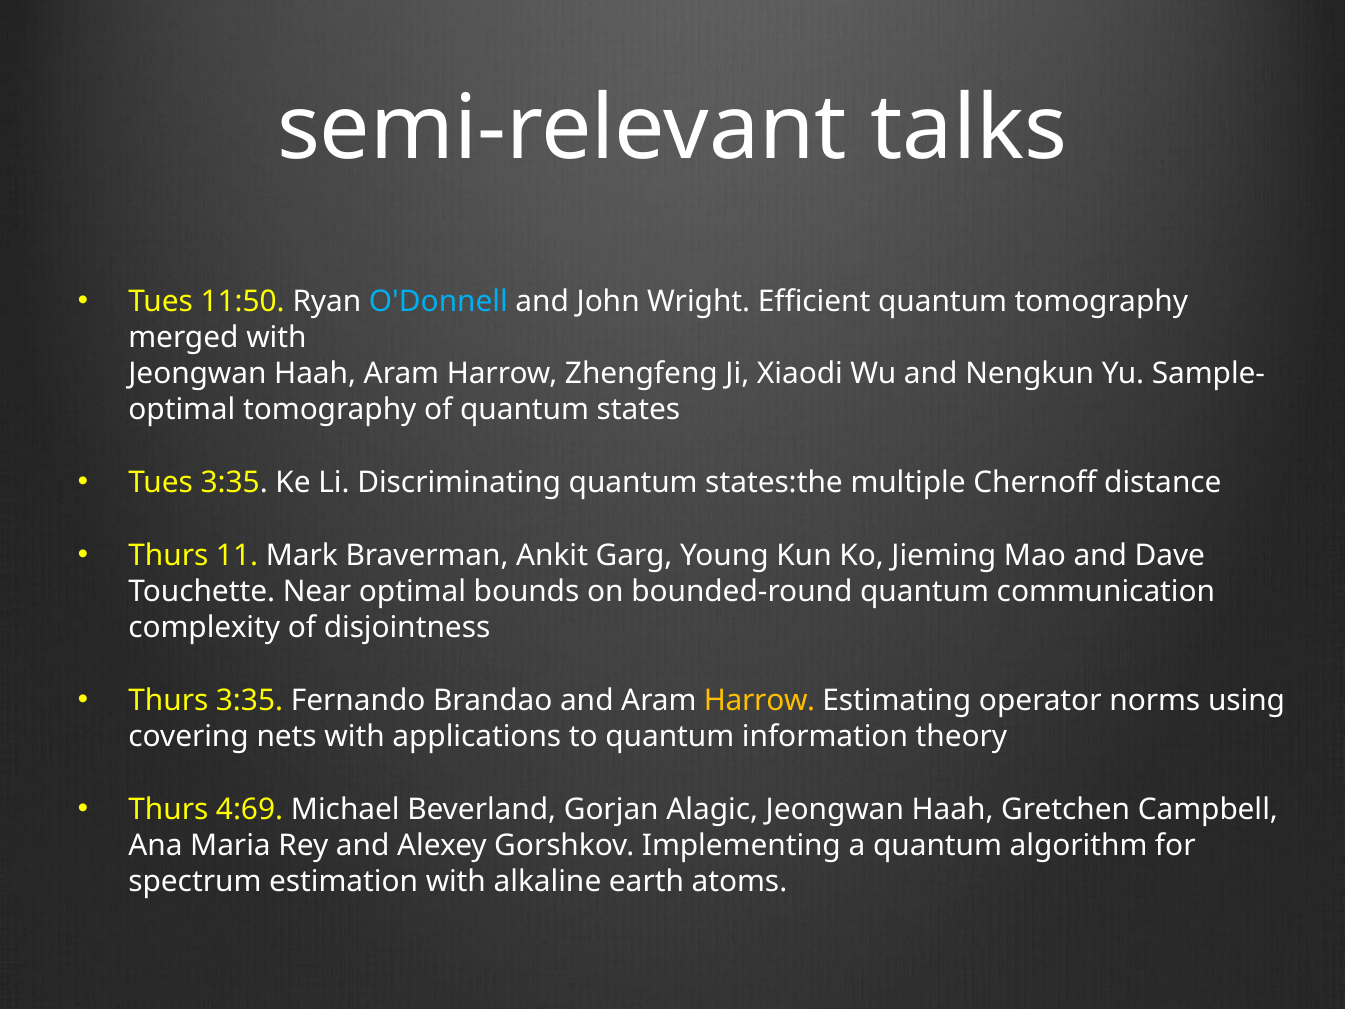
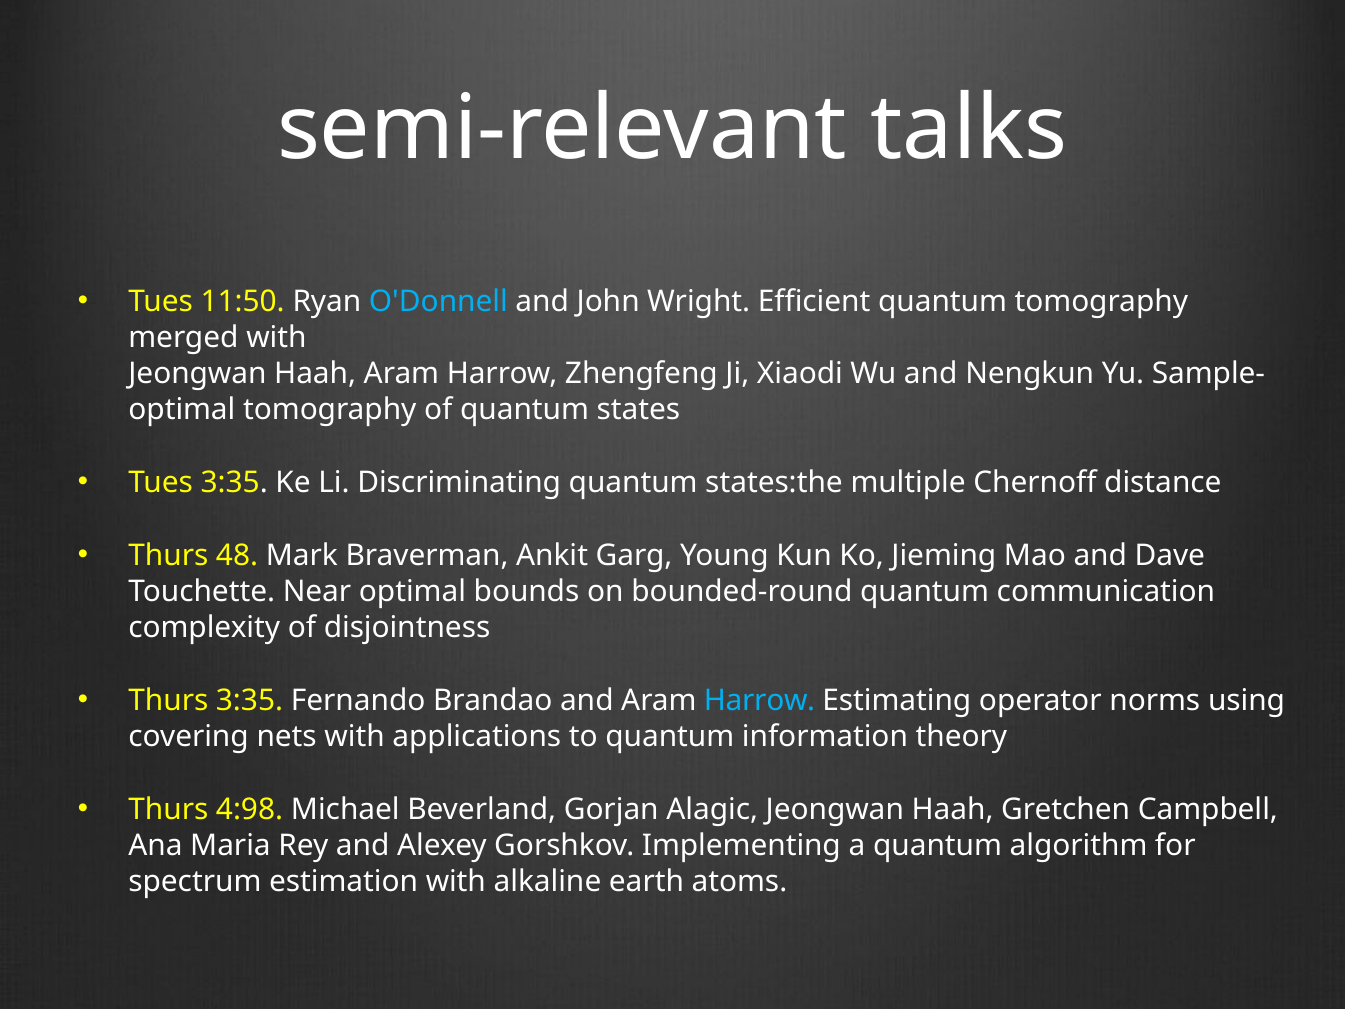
11: 11 -> 48 (237, 556)
Harrow colour: yellow -> light blue (760, 701)
4:69: 4:69 -> 4:98 (250, 810)
